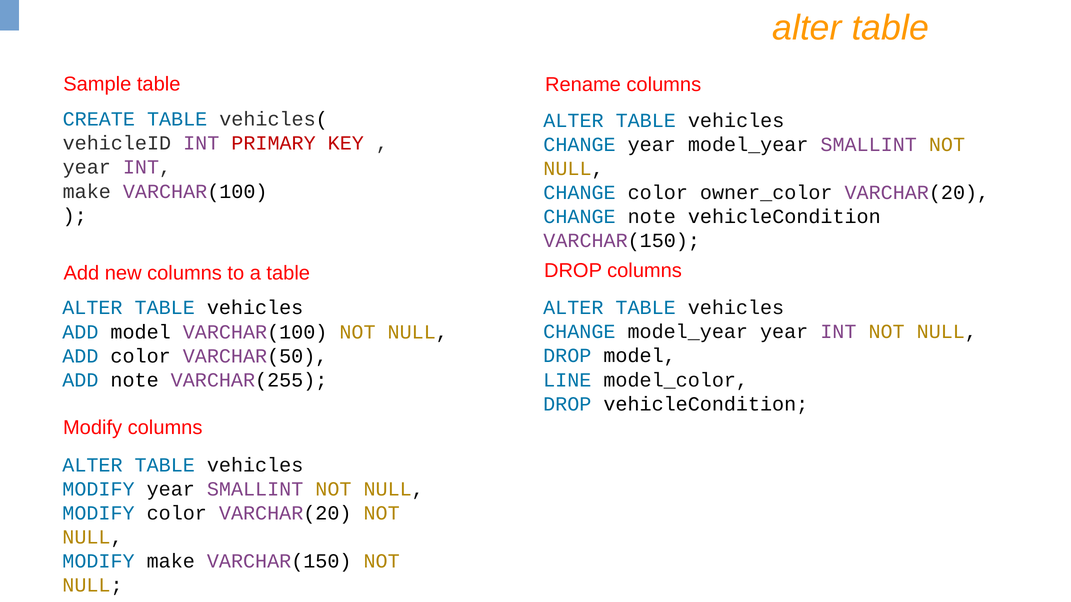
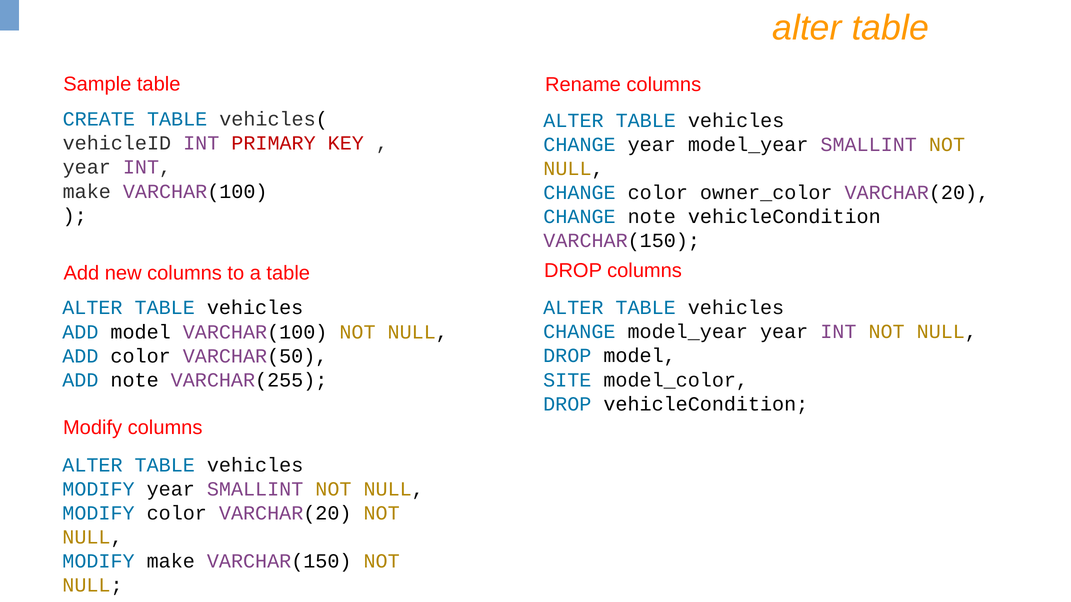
LINE: LINE -> SITE (567, 380)
